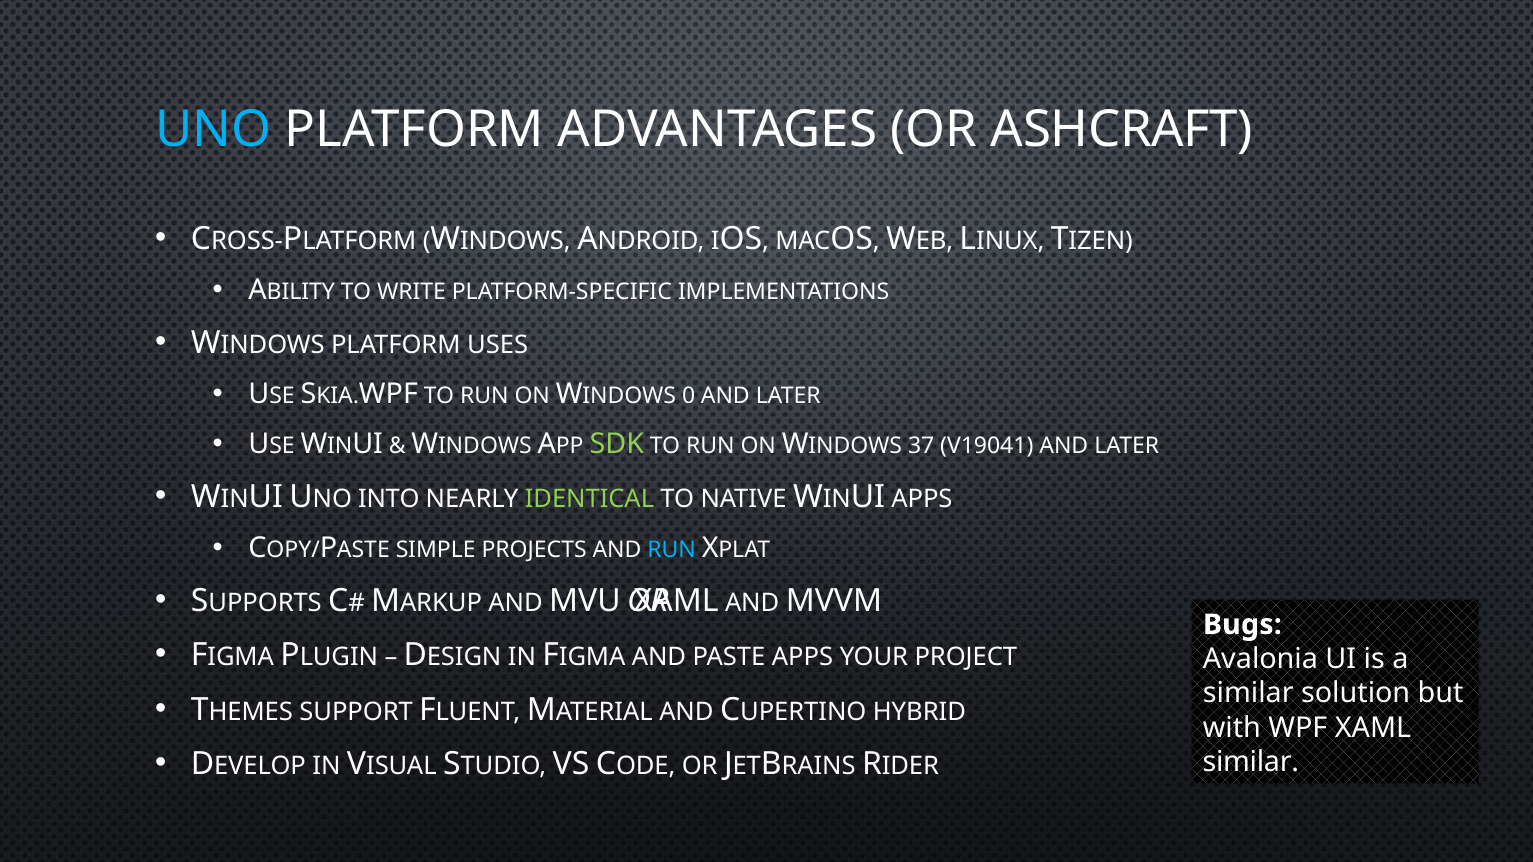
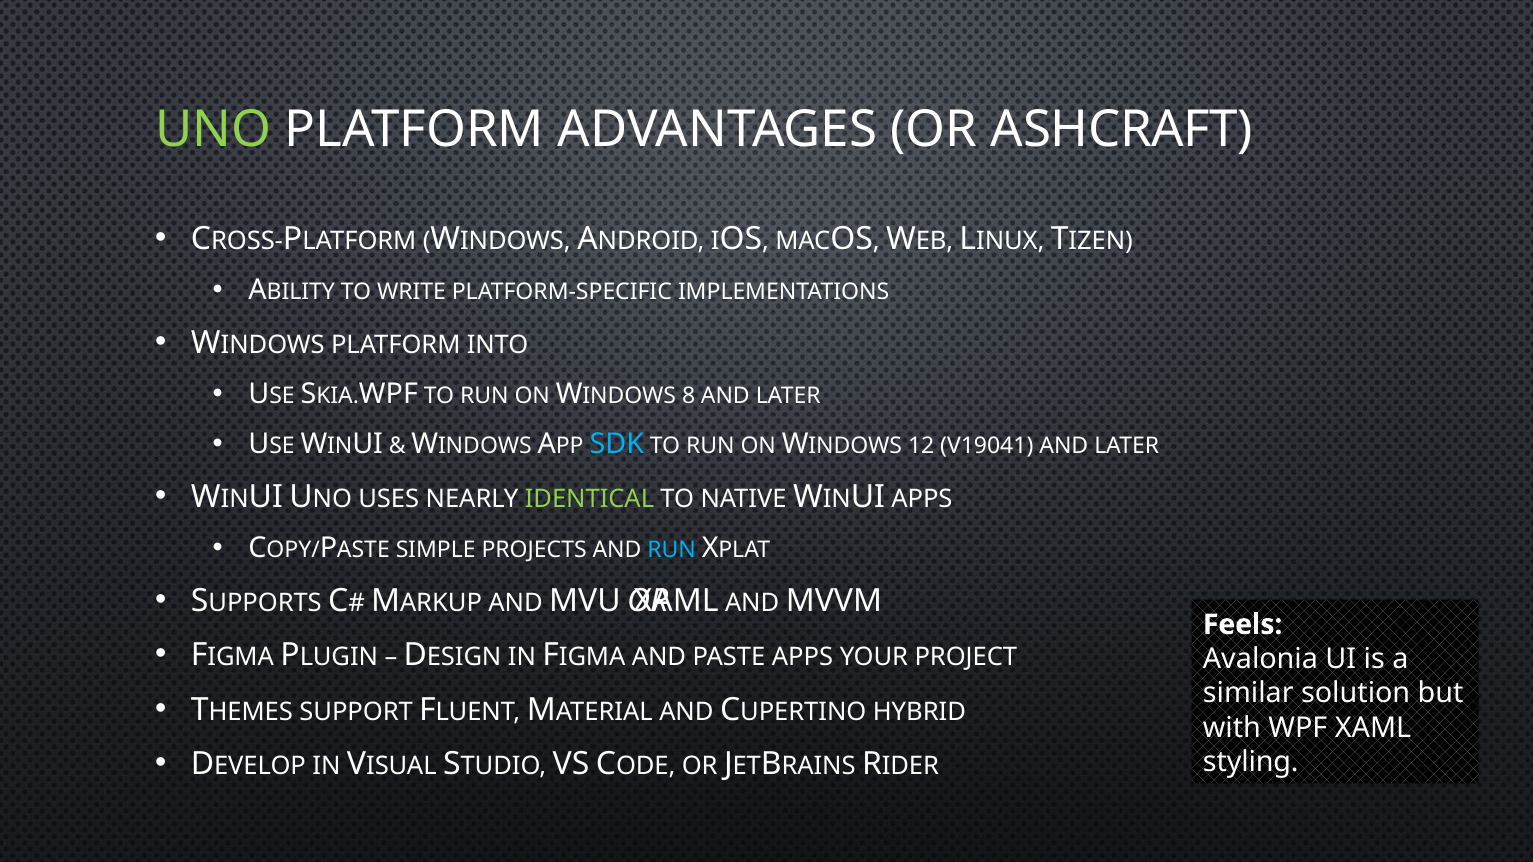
UNO colour: light blue -> light green (213, 129)
USES: USES -> INTO (498, 345)
0: 0 -> 8 (689, 396)
SDK colour: light green -> light blue (617, 444)
37: 37 -> 12 (921, 446)
INTO: INTO -> USES (389, 499)
Bugs: Bugs -> Feels (1243, 625)
similar: similar -> styling (1251, 763)
